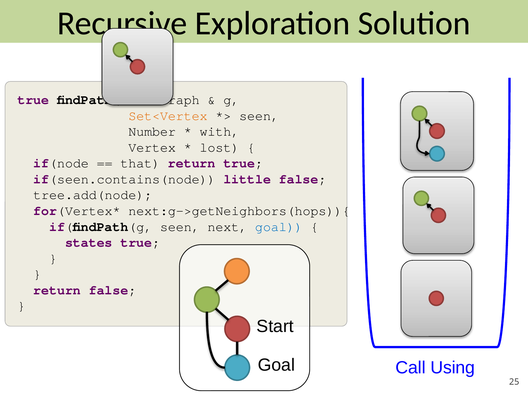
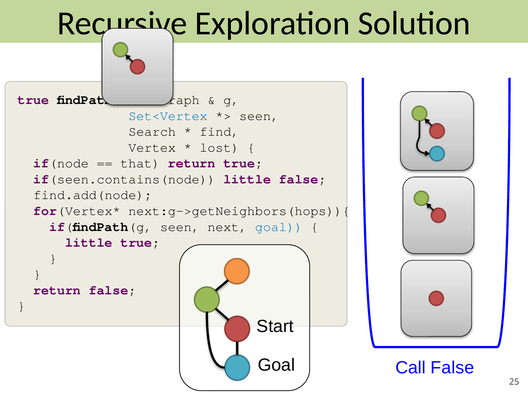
Set<Vertex colour: orange -> blue (168, 116)
Number: Number -> Search (152, 132)
with: with -> find (219, 132)
tree.add(node: tree.add(node -> find.add(node (93, 195)
states: states -> little (89, 242)
Call Using: Using -> False (453, 368)
